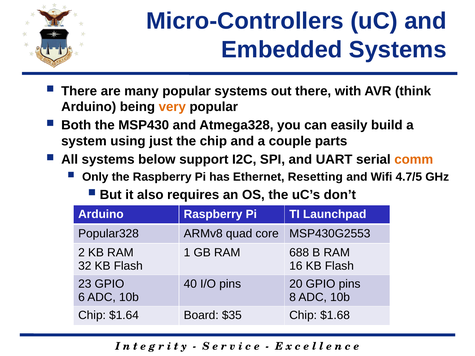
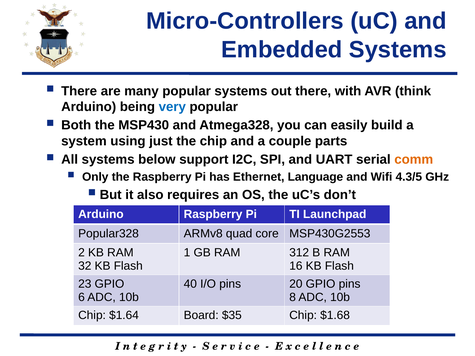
very colour: orange -> blue (172, 107)
Resetting: Resetting -> Language (315, 177)
4.7/5: 4.7/5 -> 4.3/5 (409, 177)
688: 688 -> 312 (299, 253)
